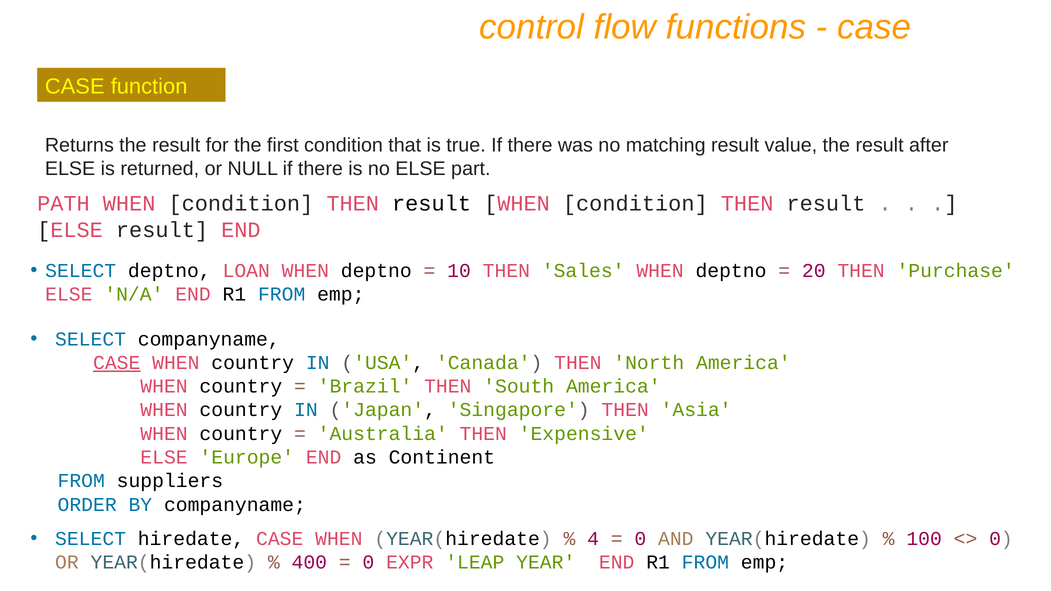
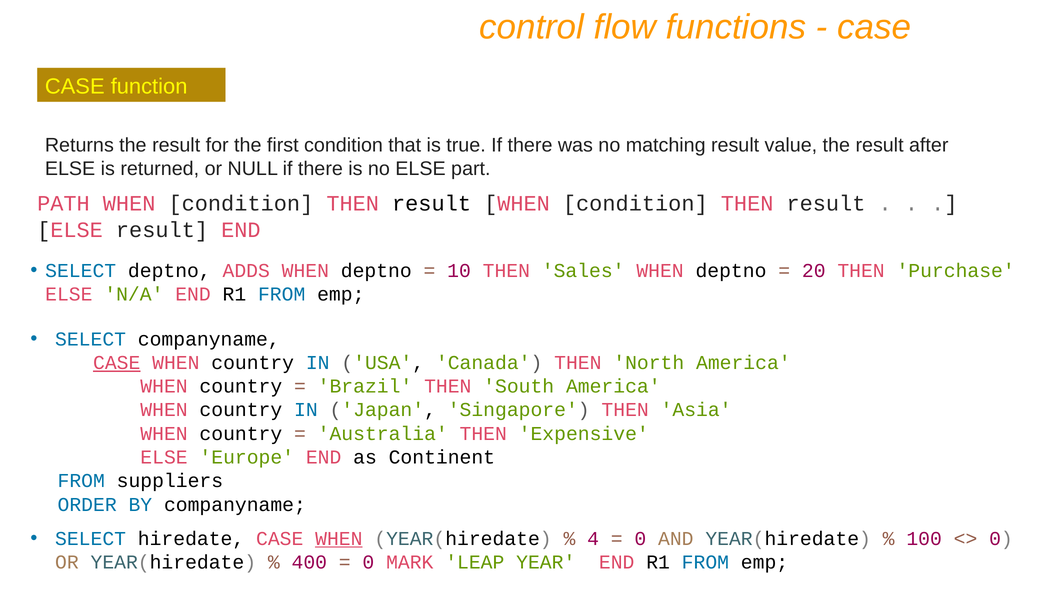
LOAN: LOAN -> ADDS (246, 271)
WHEN underline: none -> present (339, 539)
EXPR: EXPR -> MARK (410, 562)
